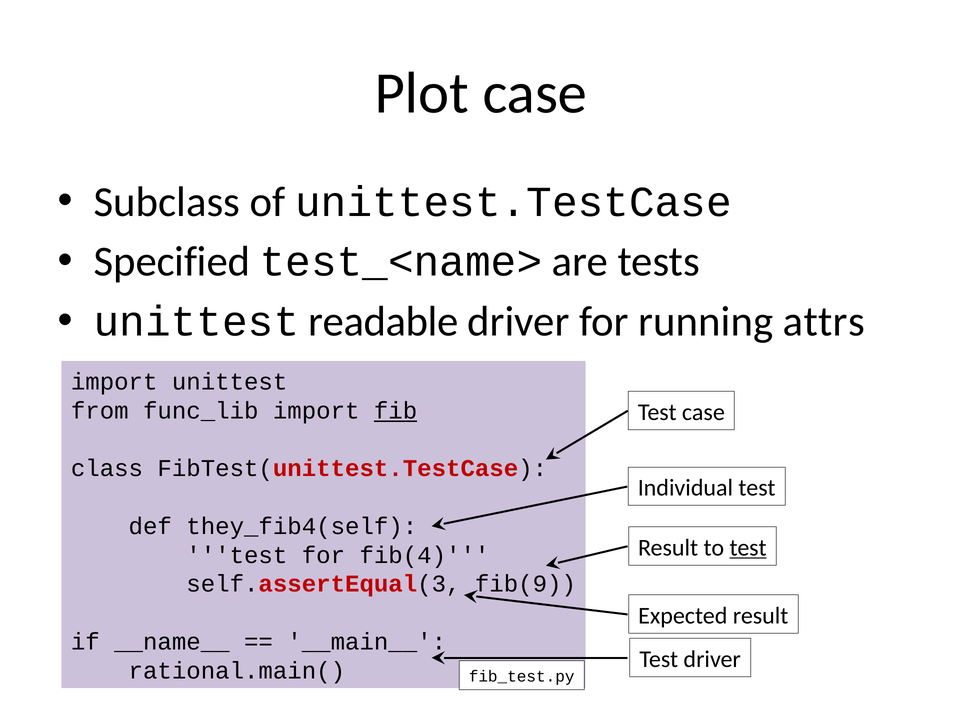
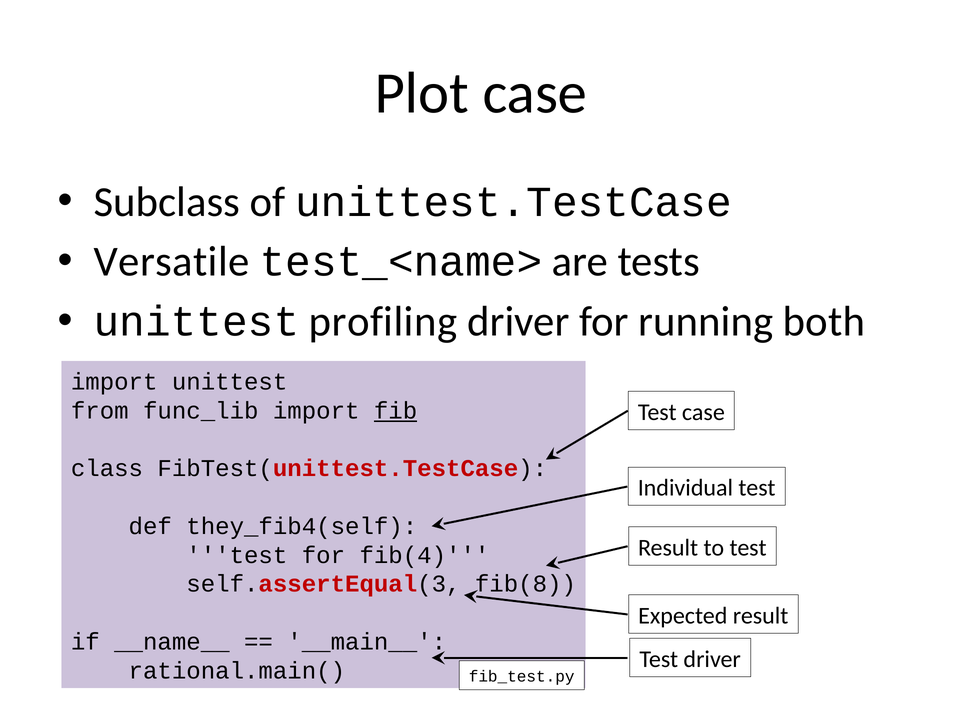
Specified: Specified -> Versatile (172, 262)
readable: readable -> profiling (383, 322)
attrs: attrs -> both (824, 322)
test underline: present -> none (748, 547)
fib(9: fib(9 -> fib(8 (525, 584)
